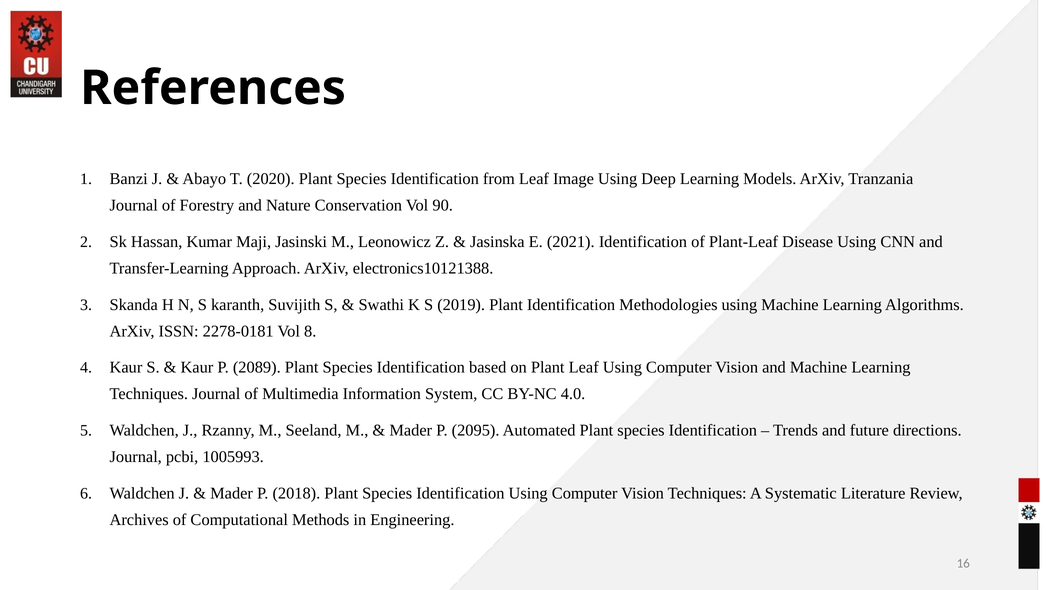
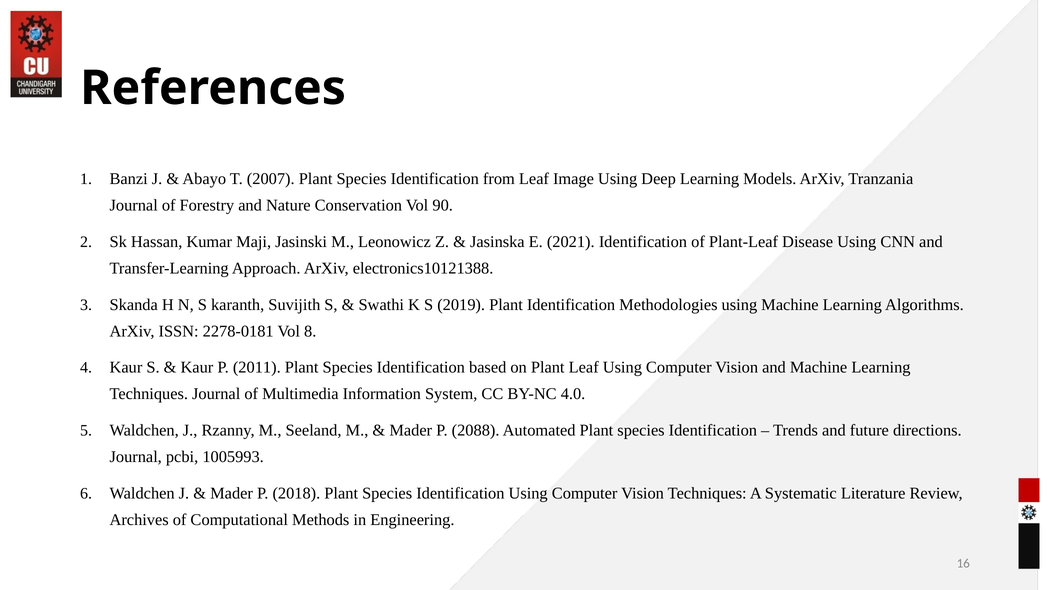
2020: 2020 -> 2007 (271, 179)
2089: 2089 -> 2011 (257, 368)
2095: 2095 -> 2088 (476, 431)
